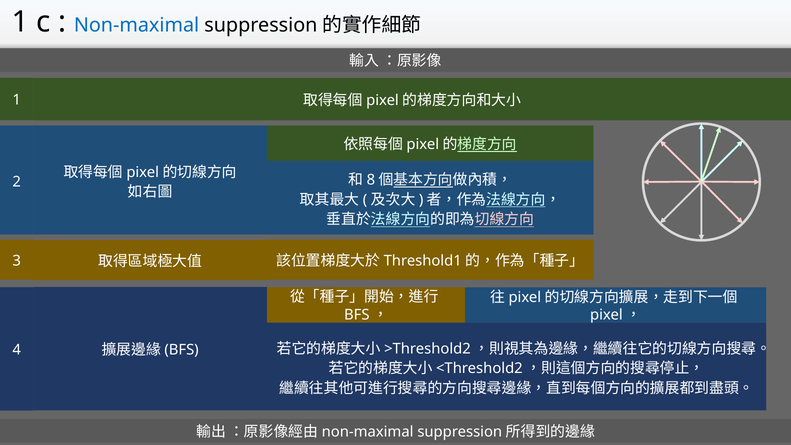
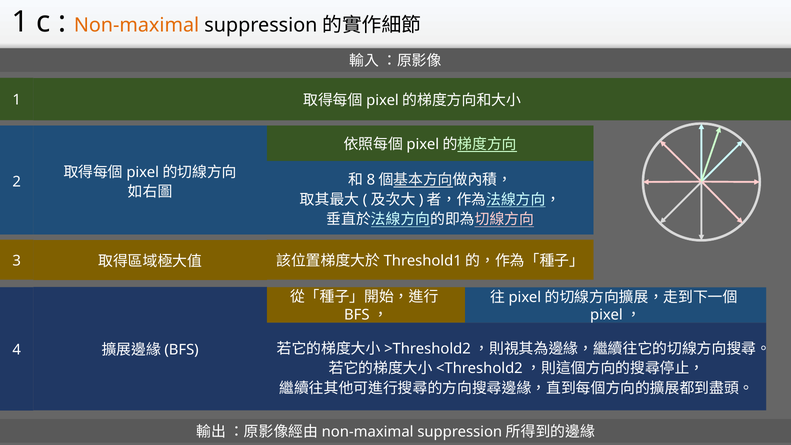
Non-maximal colour: blue -> orange (137, 25)
